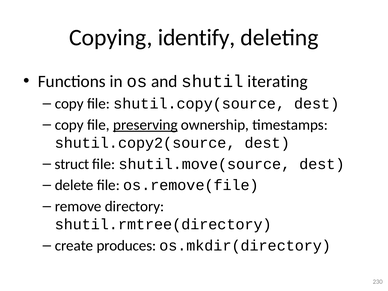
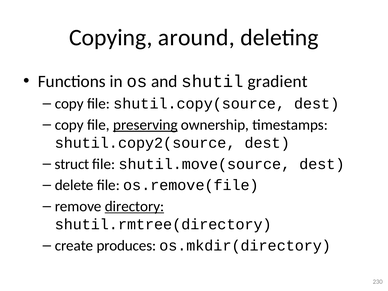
identify: identify -> around (196, 38)
iterating: iterating -> gradient (278, 81)
directory underline: none -> present (134, 206)
